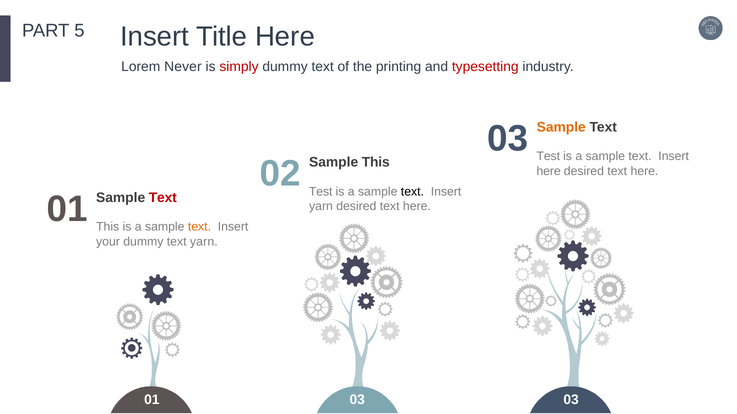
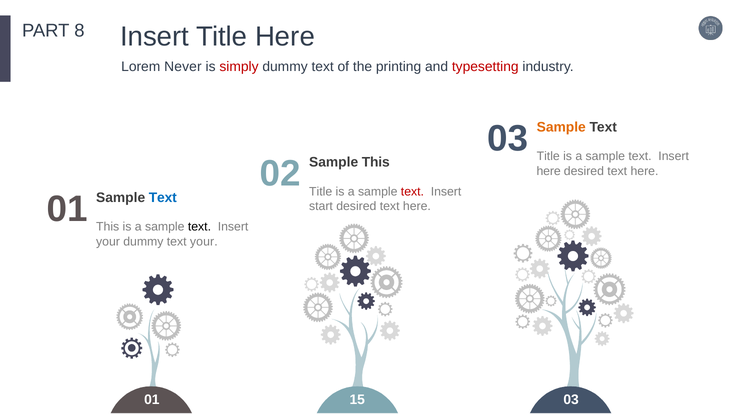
5: 5 -> 8 (79, 31)
02 Test: Test -> Title (548, 157)
Text colour: red -> blue (163, 198)
01 Test: Test -> Title (321, 192)
text colour: black -> red (412, 192)
yarn: yarn -> start (321, 207)
text colour: orange -> black (199, 227)
text yarn: yarn -> your (204, 242)
01 03: 03 -> 15 (357, 400)
